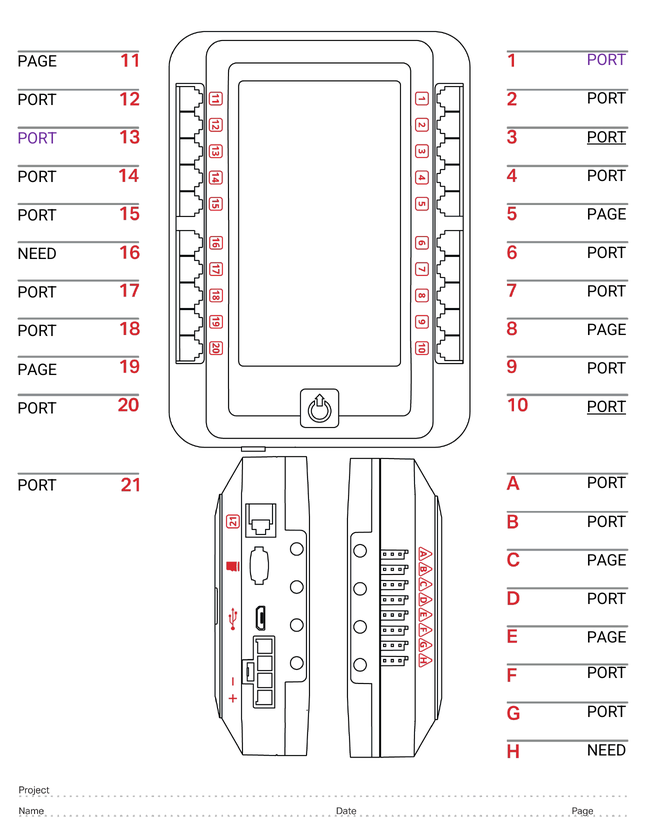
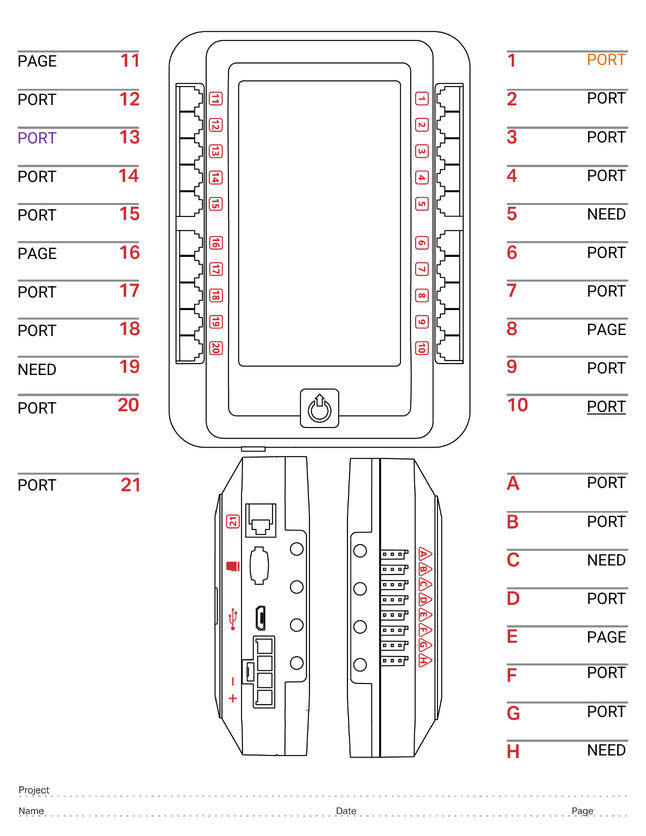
PORT colour: purple -> orange (607, 60)
PORT underline: present -> none (607, 137)
PAGE: PAGE -> NEED (607, 214)
NEED: NEED -> PAGE (37, 254)
PAGE: PAGE -> NEED (37, 370)
PAGE: PAGE -> NEED (607, 560)
